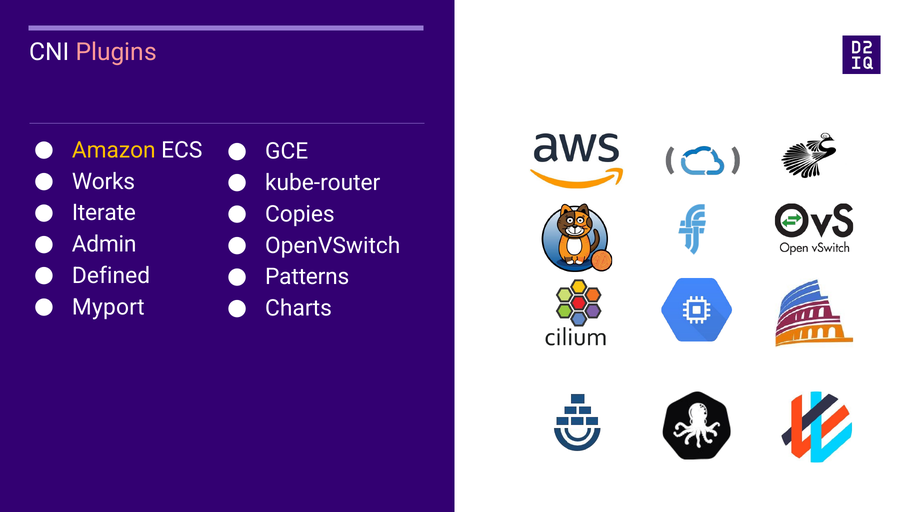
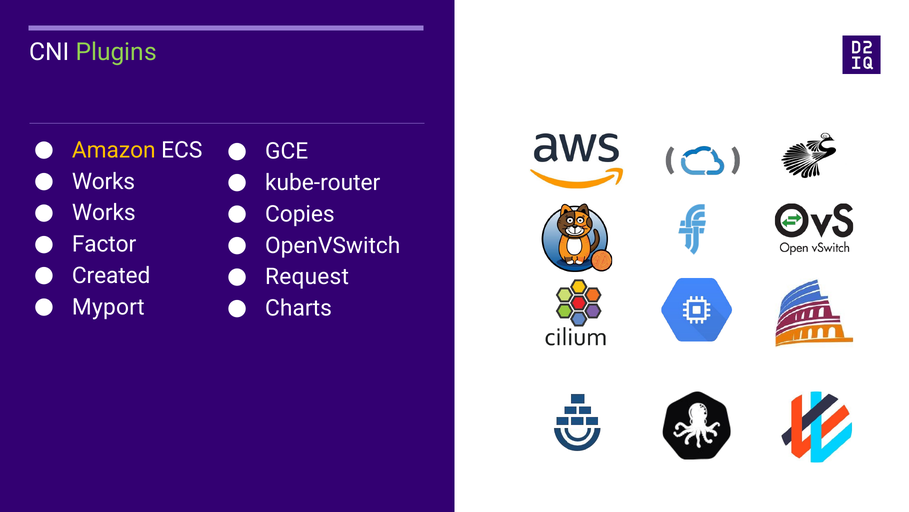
Plugins colour: pink -> light green (116, 52)
Iterate: Iterate -> Works (104, 213)
Admin: Admin -> Factor (104, 244)
Defined: Defined -> Created (111, 275)
Patterns: Patterns -> Request (307, 277)
